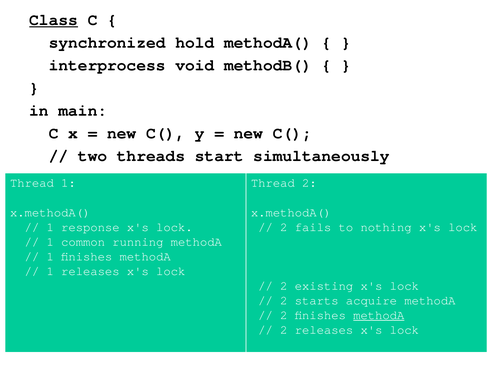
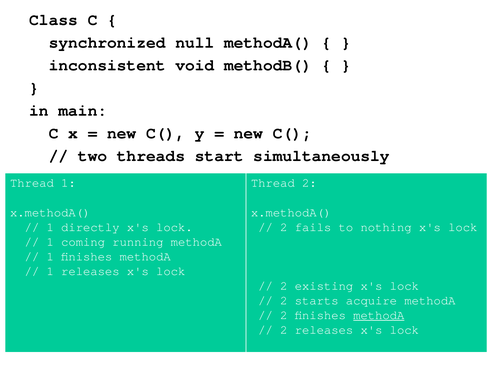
Class underline: present -> none (54, 20)
hold: hold -> null (195, 42)
interprocess: interprocess -> inconsistent (107, 65)
response: response -> directly (90, 227)
common: common -> coming (83, 242)
